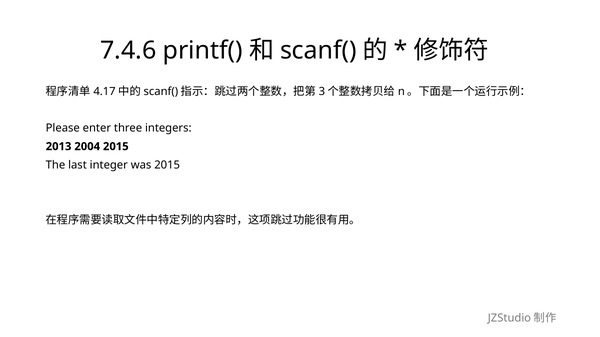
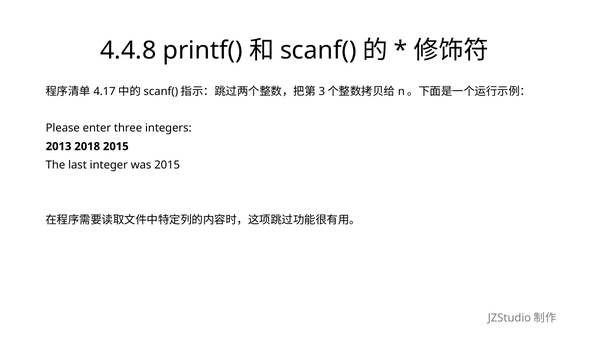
7.4.6: 7.4.6 -> 4.4.8 (128, 51)
2004: 2004 -> 2018 (87, 147)
